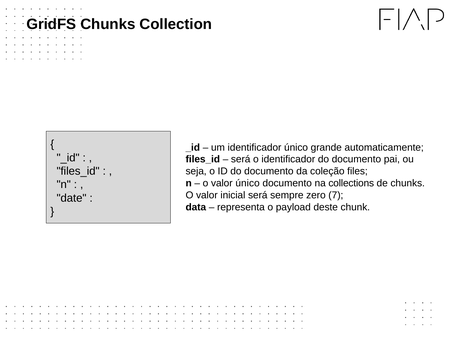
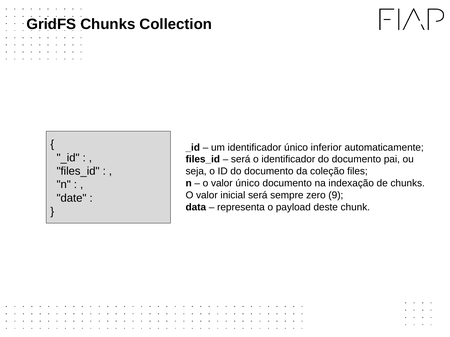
grande: grande -> inferior (326, 148)
collections: collections -> indexação (351, 184)
7: 7 -> 9 (336, 196)
